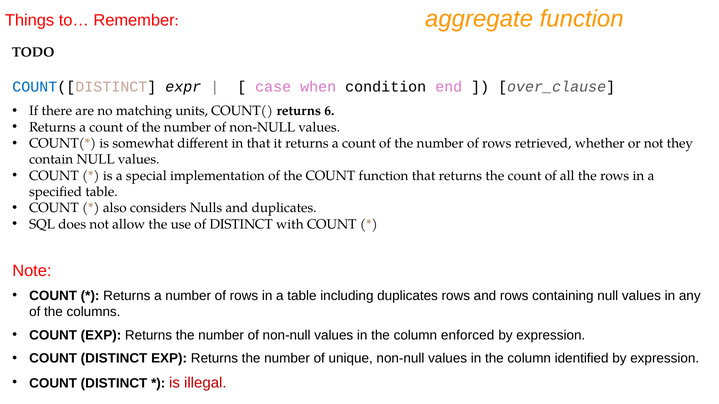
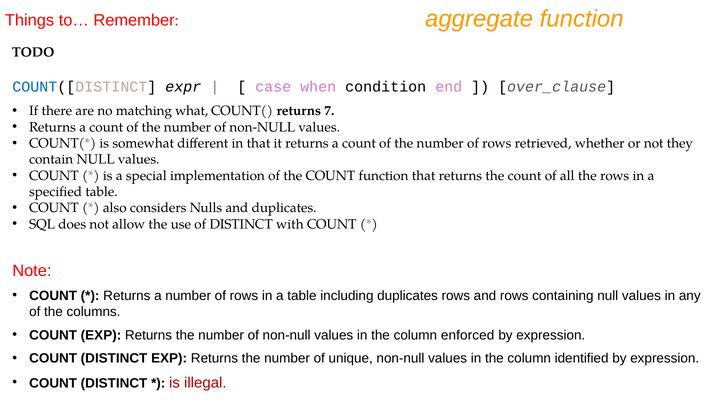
units: units -> what (192, 111)
6: 6 -> 7 (329, 111)
